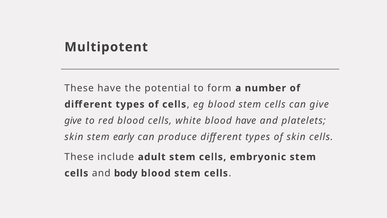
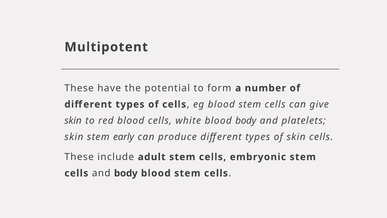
give: give -> skin (73, 121)
blood have: have -> body (246, 121)
